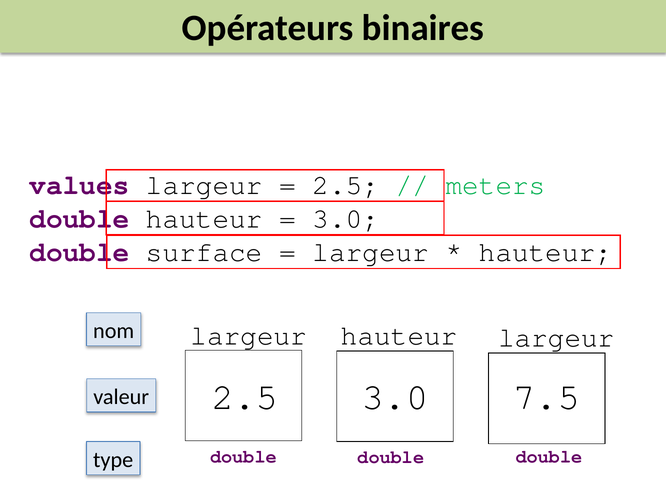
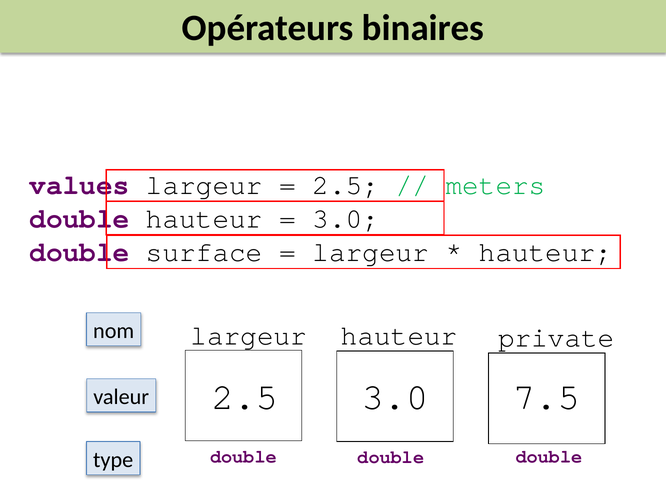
largeur: largeur -> private (556, 337)
